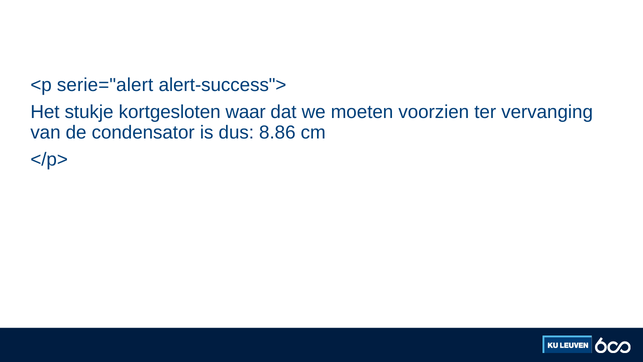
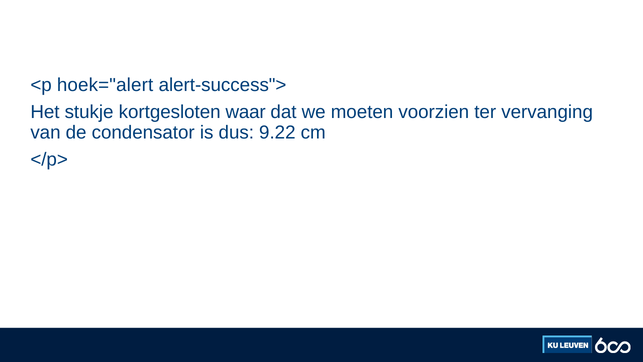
serie="alert: serie="alert -> hoek="alert (105, 85)
8.86: 8.86 -> 9.22 (277, 132)
